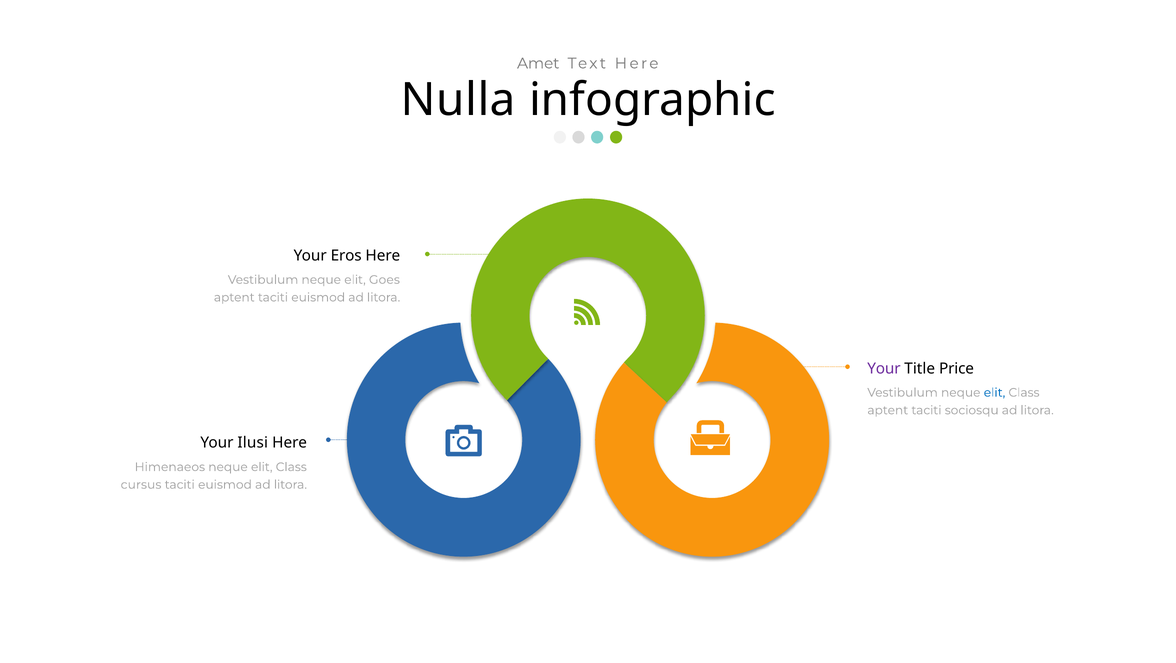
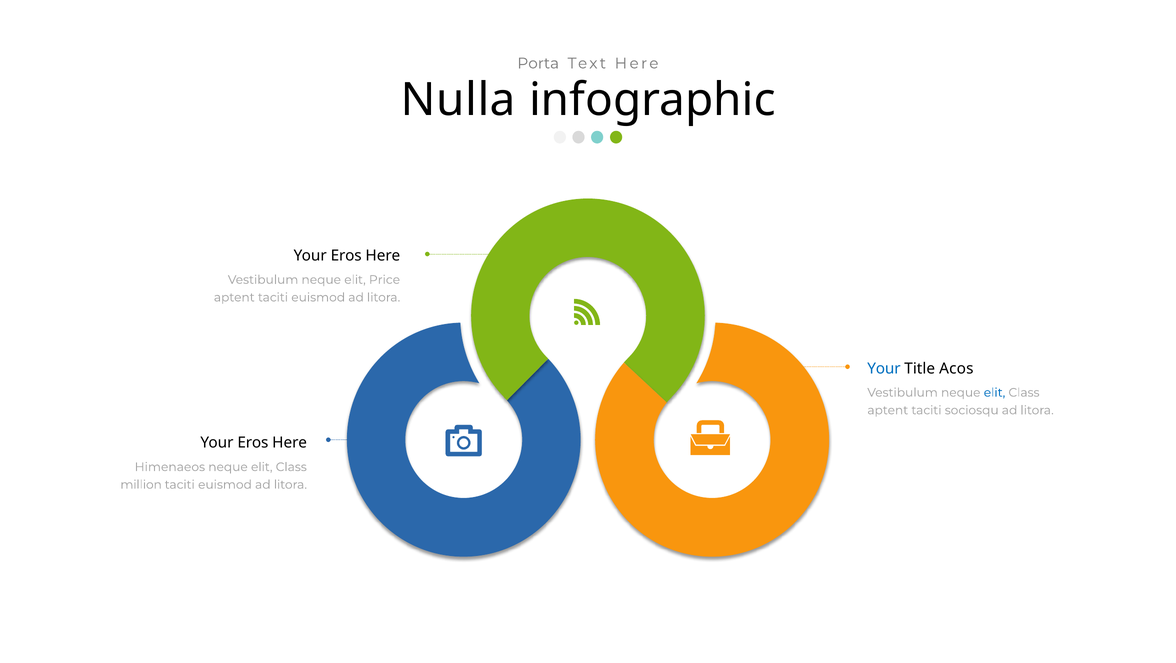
Amet: Amet -> Porta (538, 63)
Goes: Goes -> Price (385, 280)
Your colour: purple -> blue (884, 368)
Price: Price -> Acos (956, 368)
Ilusi: Ilusi -> Eros (253, 443)
cursus: cursus -> million (141, 484)
